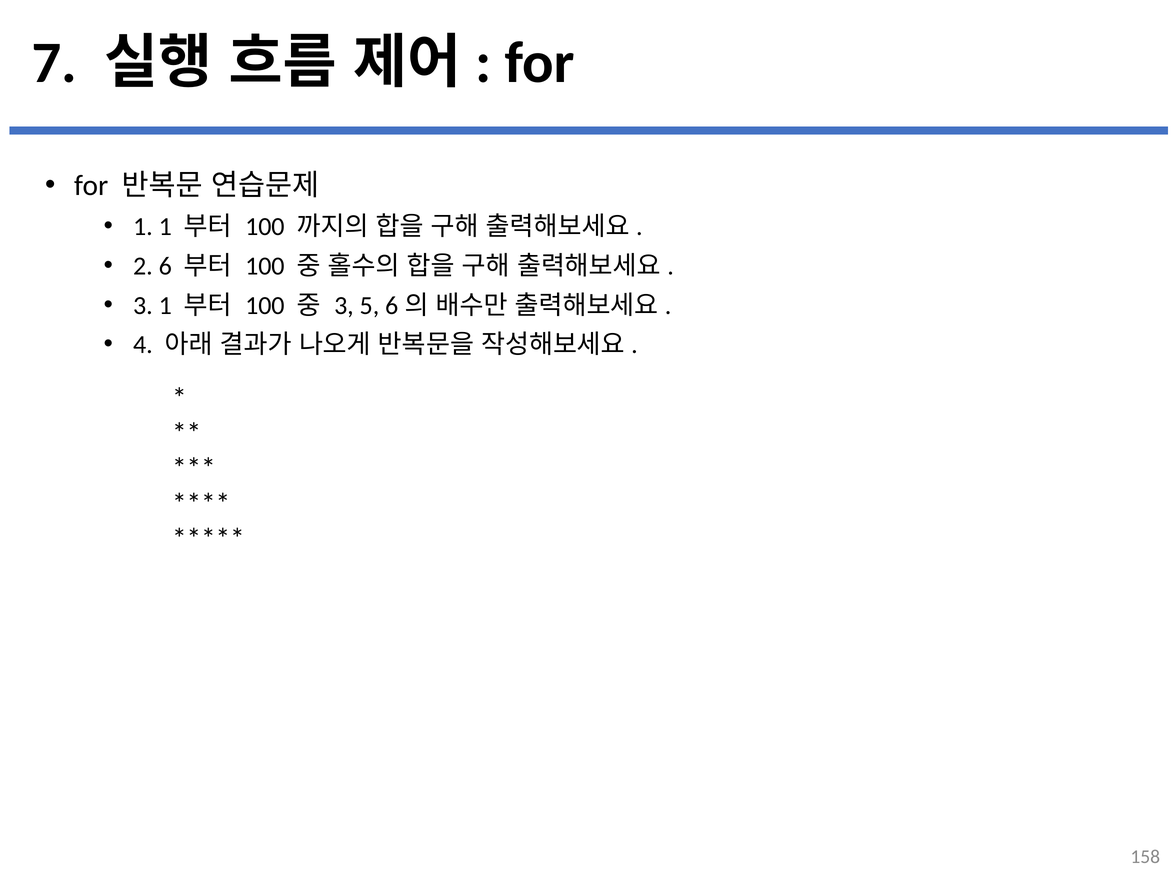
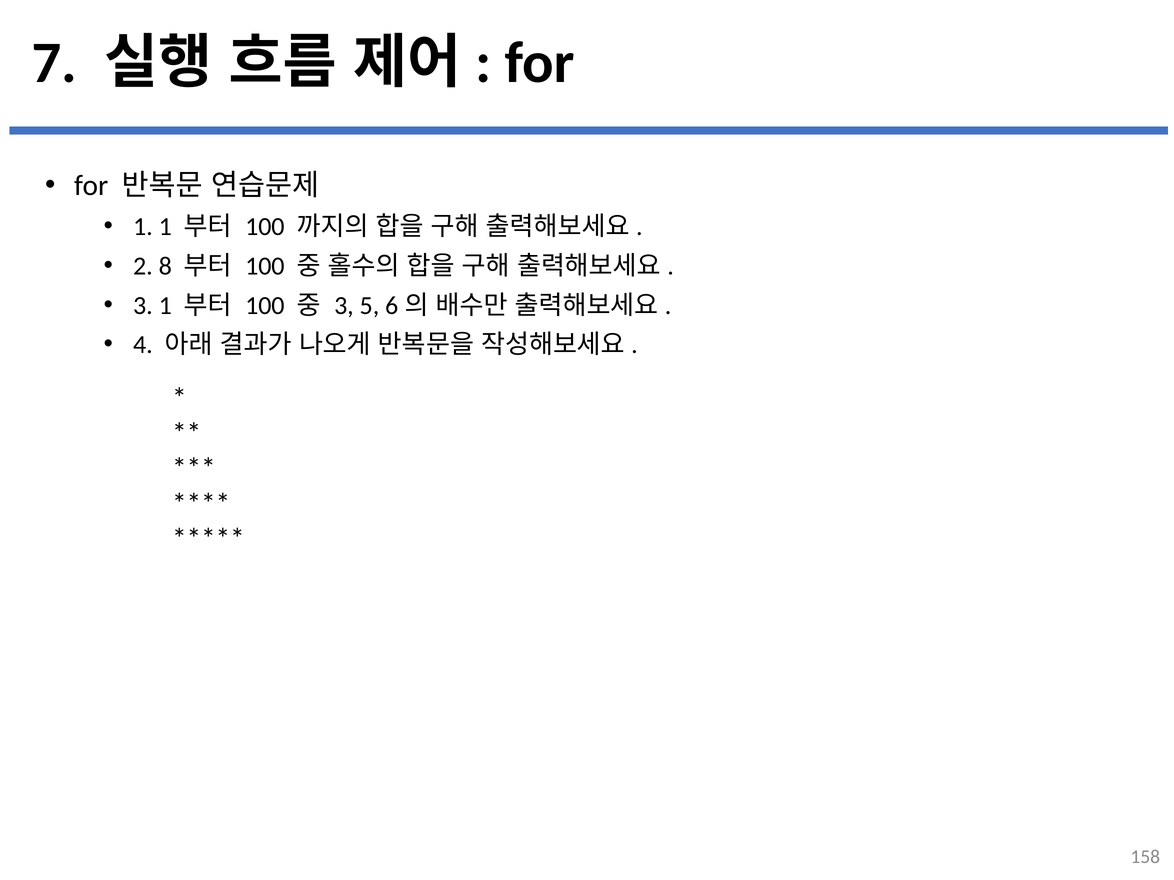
6: 6 -> 8 (165, 266)
